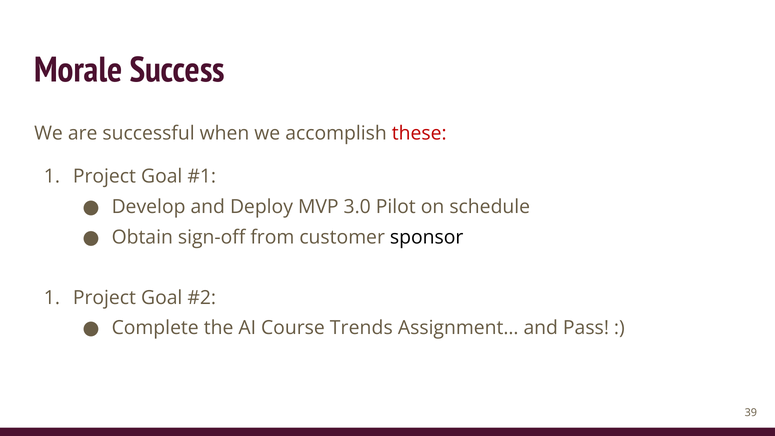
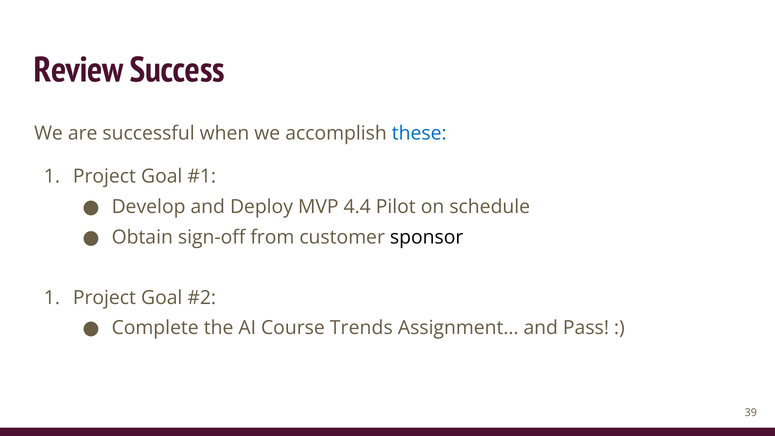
Morale: Morale -> Review (78, 70)
these colour: red -> blue (419, 133)
3.0: 3.0 -> 4.4 (357, 207)
